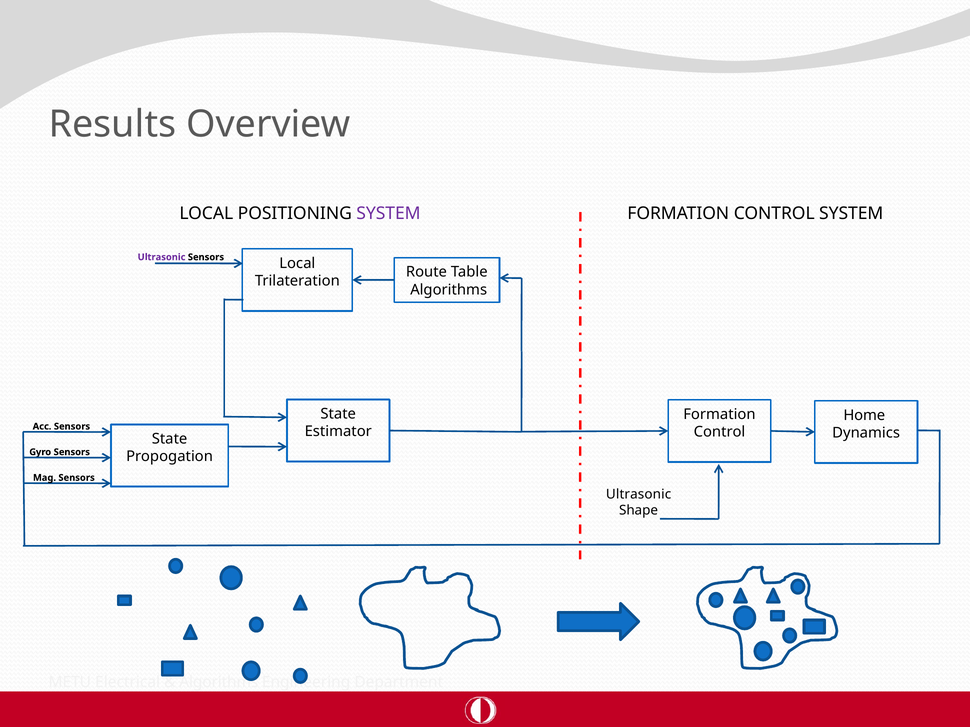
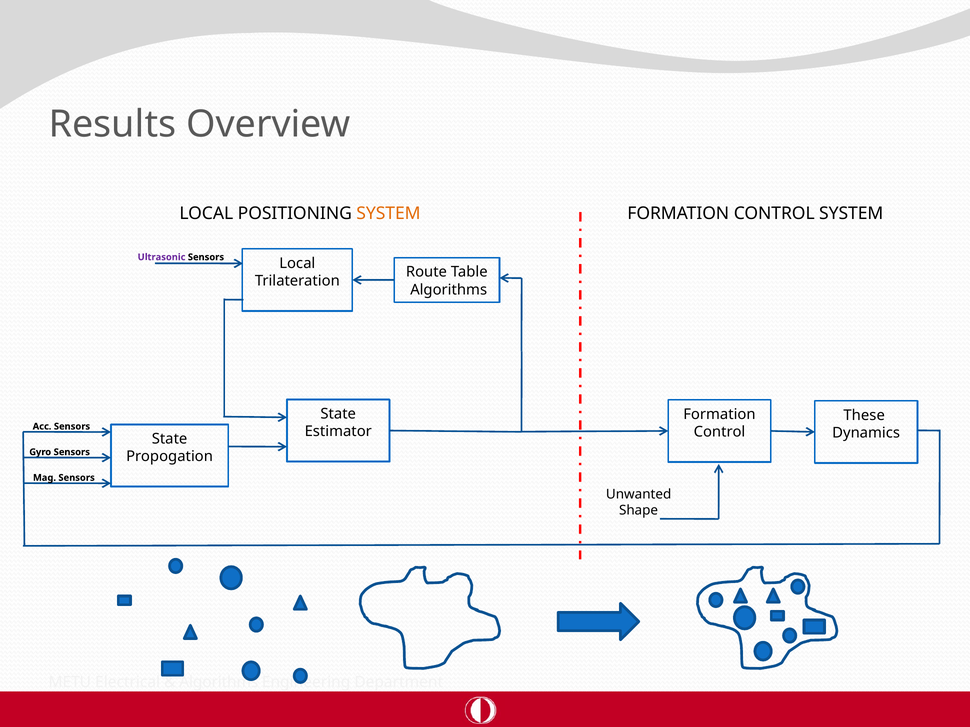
SYSTEM colour: purple -> orange (388, 214)
Home: Home -> These (864, 415)
Ultrasonic: Ultrasonic -> Unwanted (639, 495)
